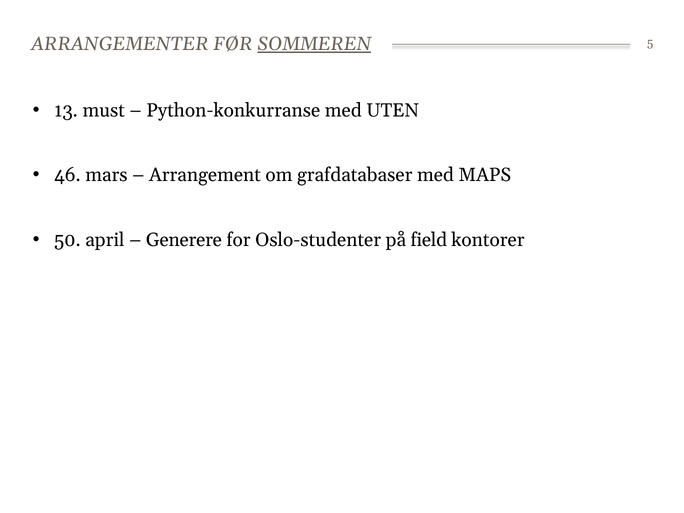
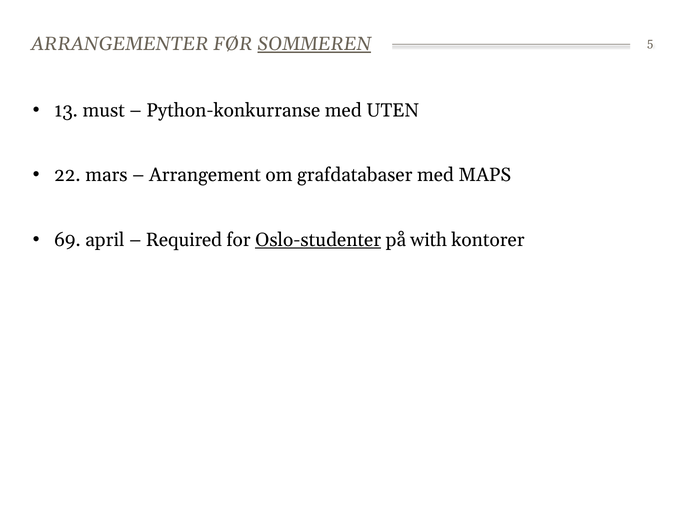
46: 46 -> 22 (67, 175)
50: 50 -> 69 (67, 240)
Generere: Generere -> Required (184, 240)
Oslo-studenter underline: none -> present (318, 240)
field: field -> with (429, 240)
